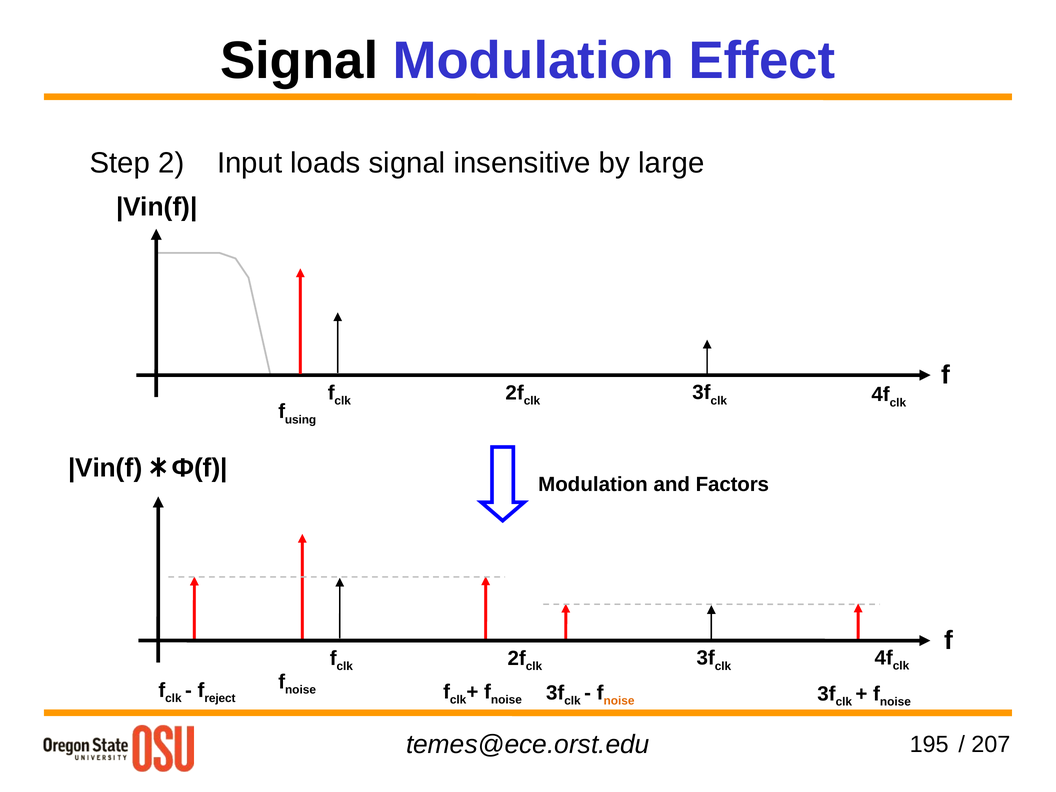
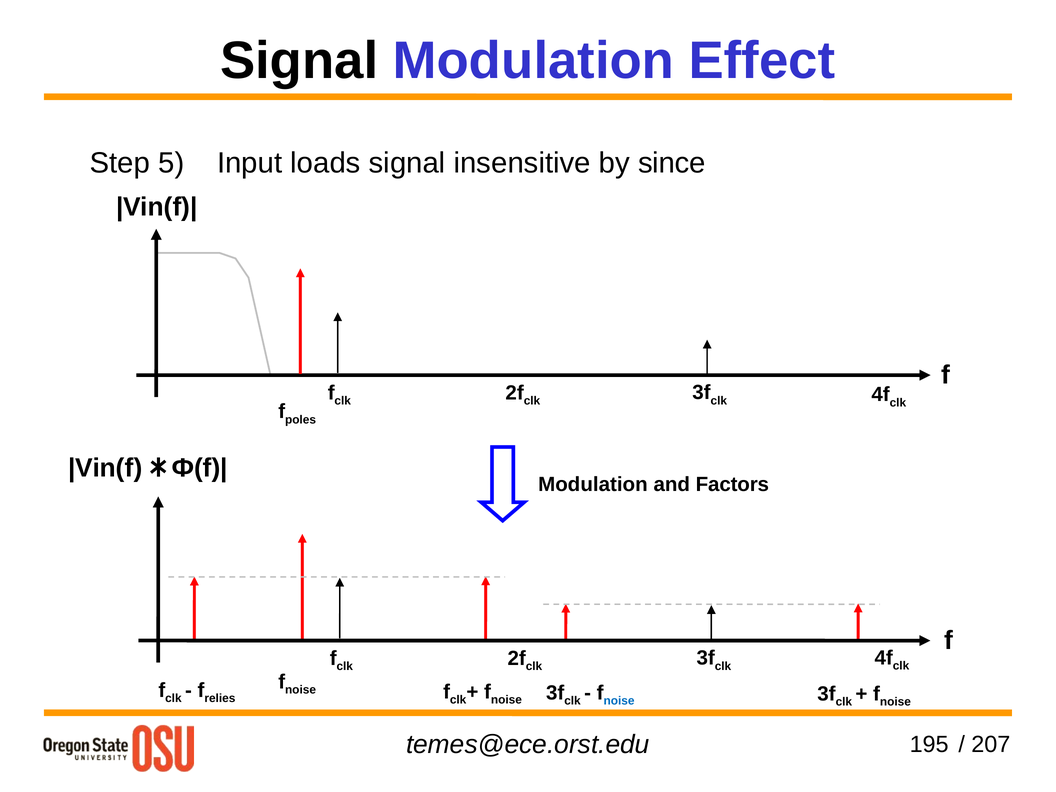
2: 2 -> 5 (171, 163)
large: large -> since (672, 163)
using: using -> poles (300, 420)
noise colour: orange -> blue (619, 701)
reject: reject -> relies (220, 699)
